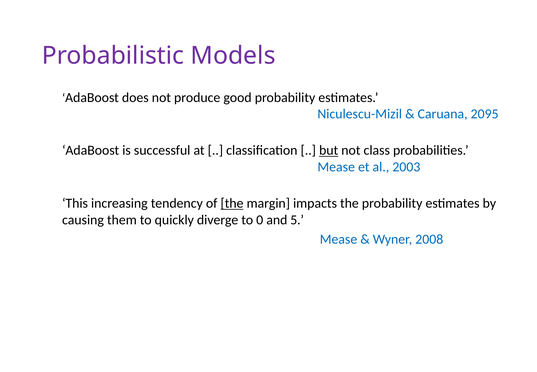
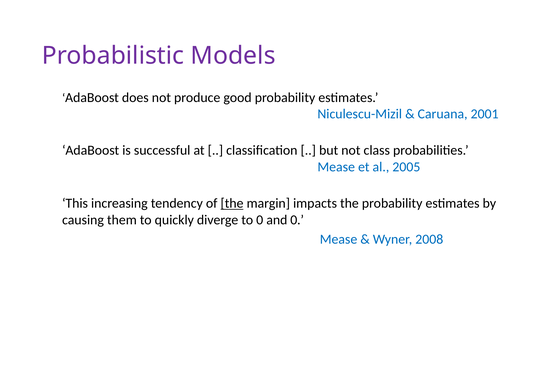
2095: 2095 -> 2001 (485, 114)
but underline: present -> none (329, 150)
2003: 2003 -> 2005 (406, 167)
and 5: 5 -> 0 (297, 220)
